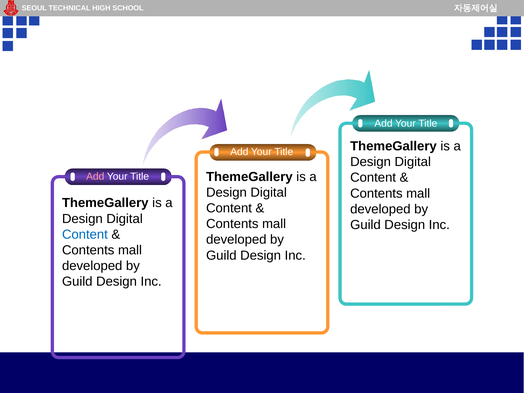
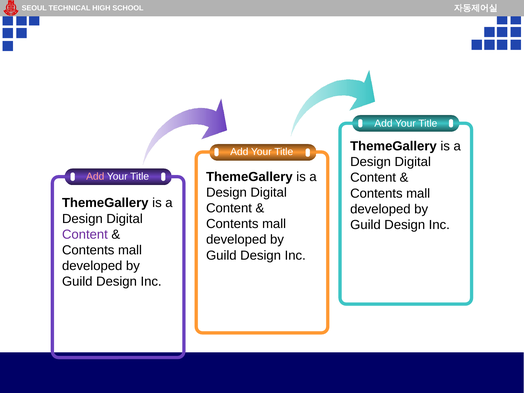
Content colour: blue -> purple (85, 234)
